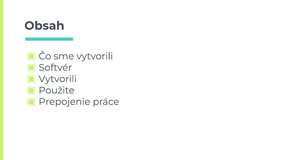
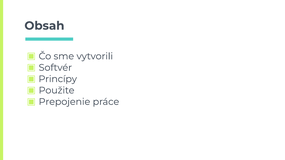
Vytvorili: Vytvorili -> Princípy (58, 79)
